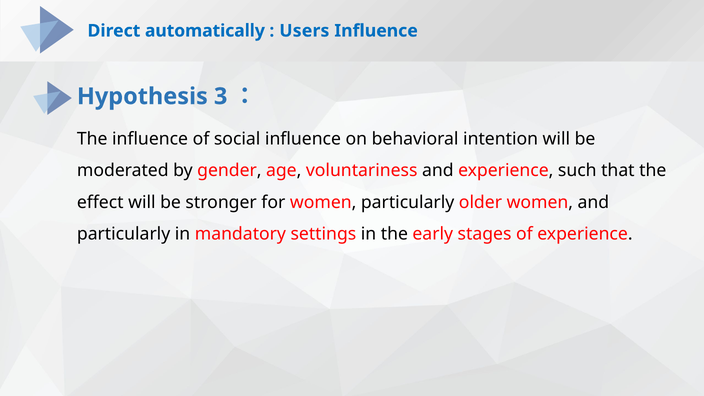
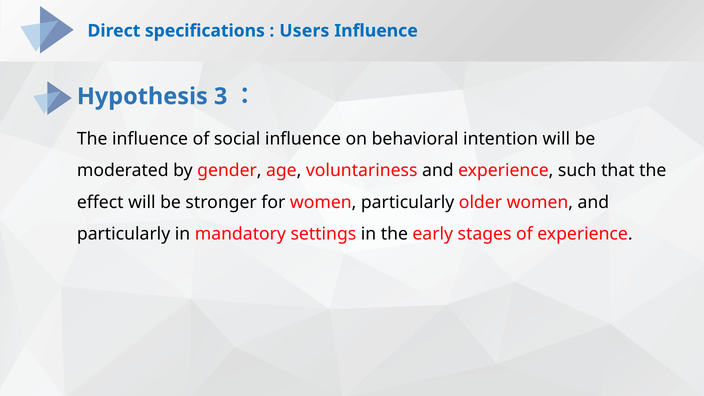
automatically: automatically -> specifications (205, 31)
